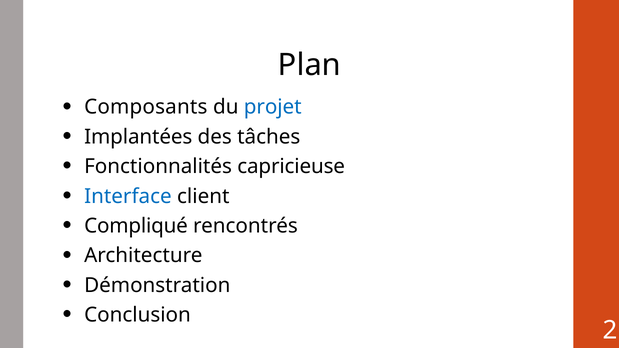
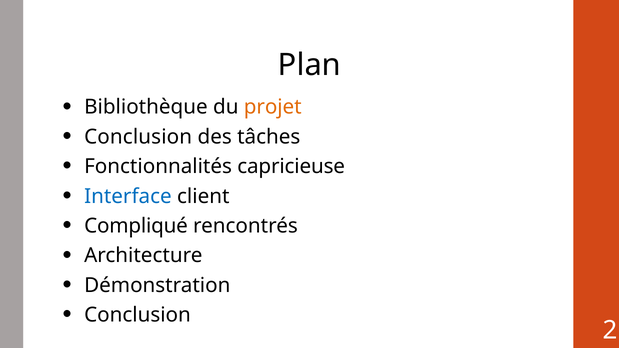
Composants: Composants -> Bibliothèque (146, 107)
projet colour: blue -> orange (273, 107)
Implantées: Implantées -> Conclusion (138, 137)
